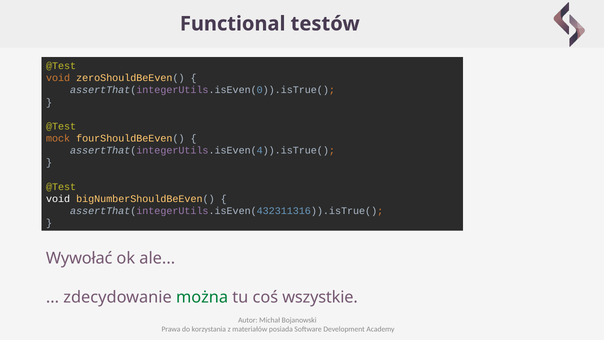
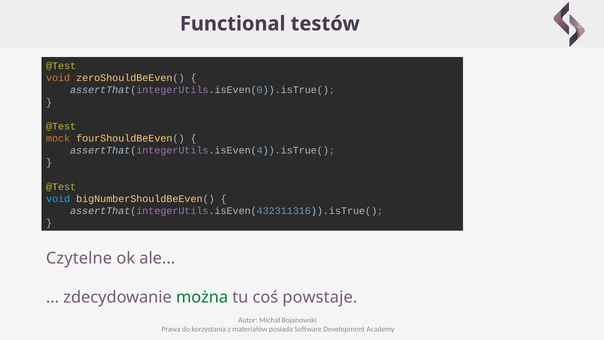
void colour: white -> light blue (58, 199)
Wywołać: Wywołać -> Czytelne (79, 258)
wszystkie: wszystkie -> powstaje (320, 297)
